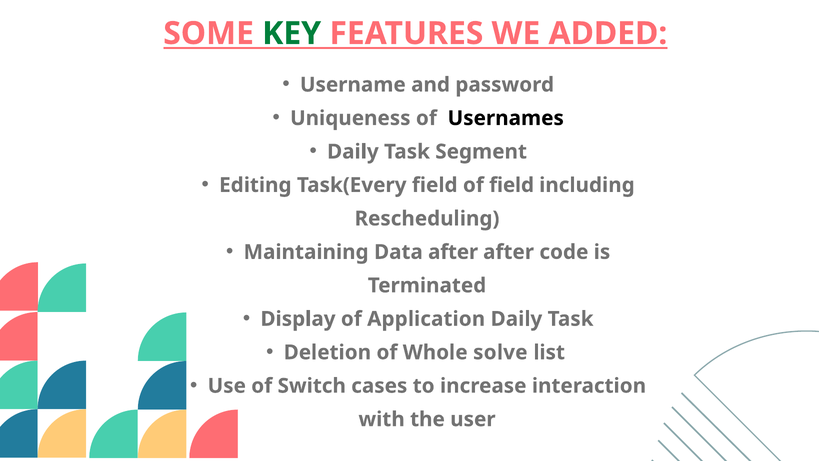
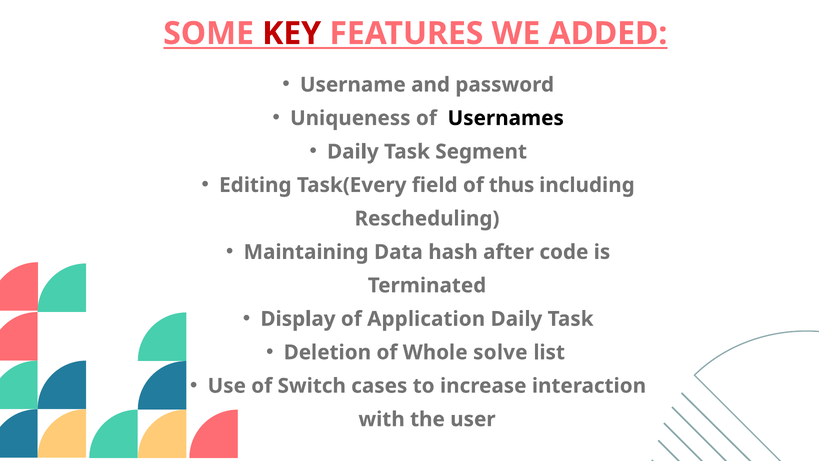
KEY colour: green -> red (292, 33)
of field: field -> thus (512, 185)
Data after: after -> hash (453, 252)
